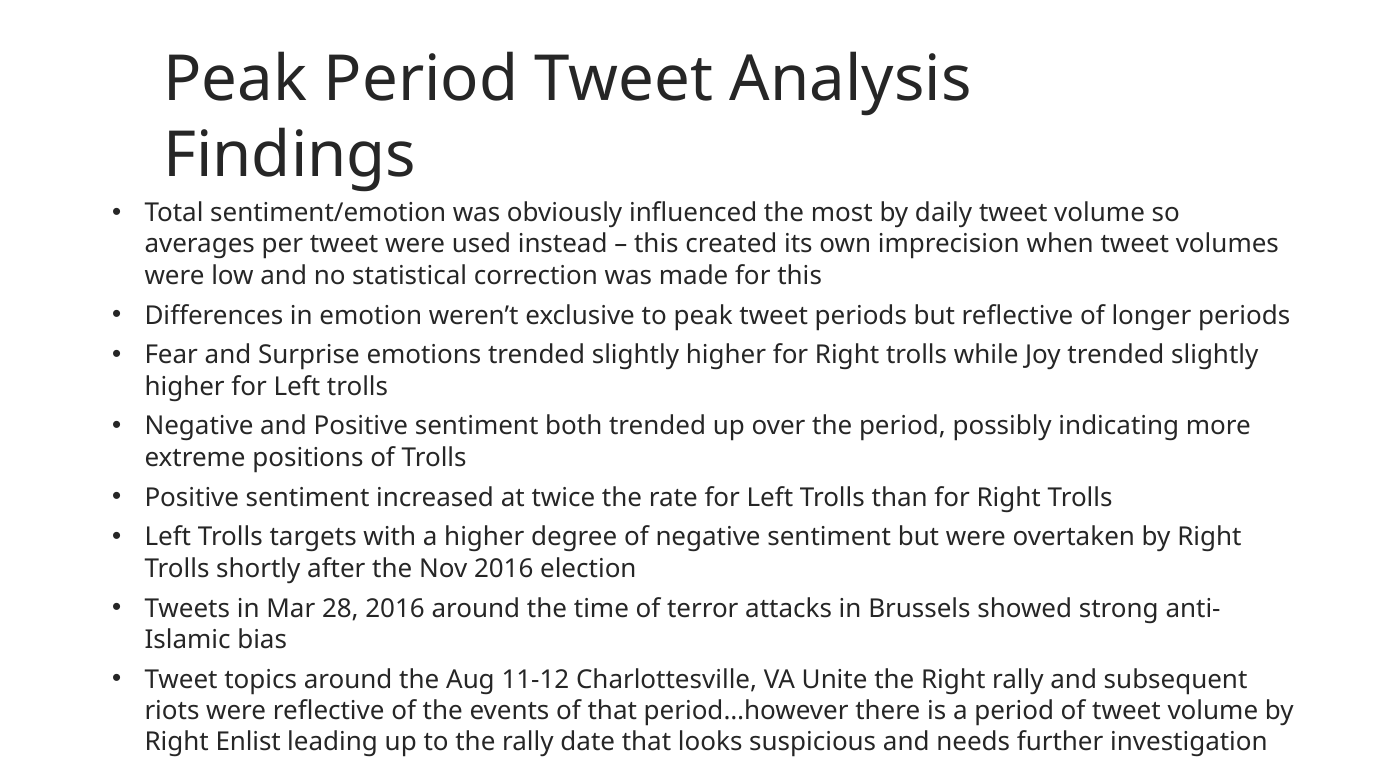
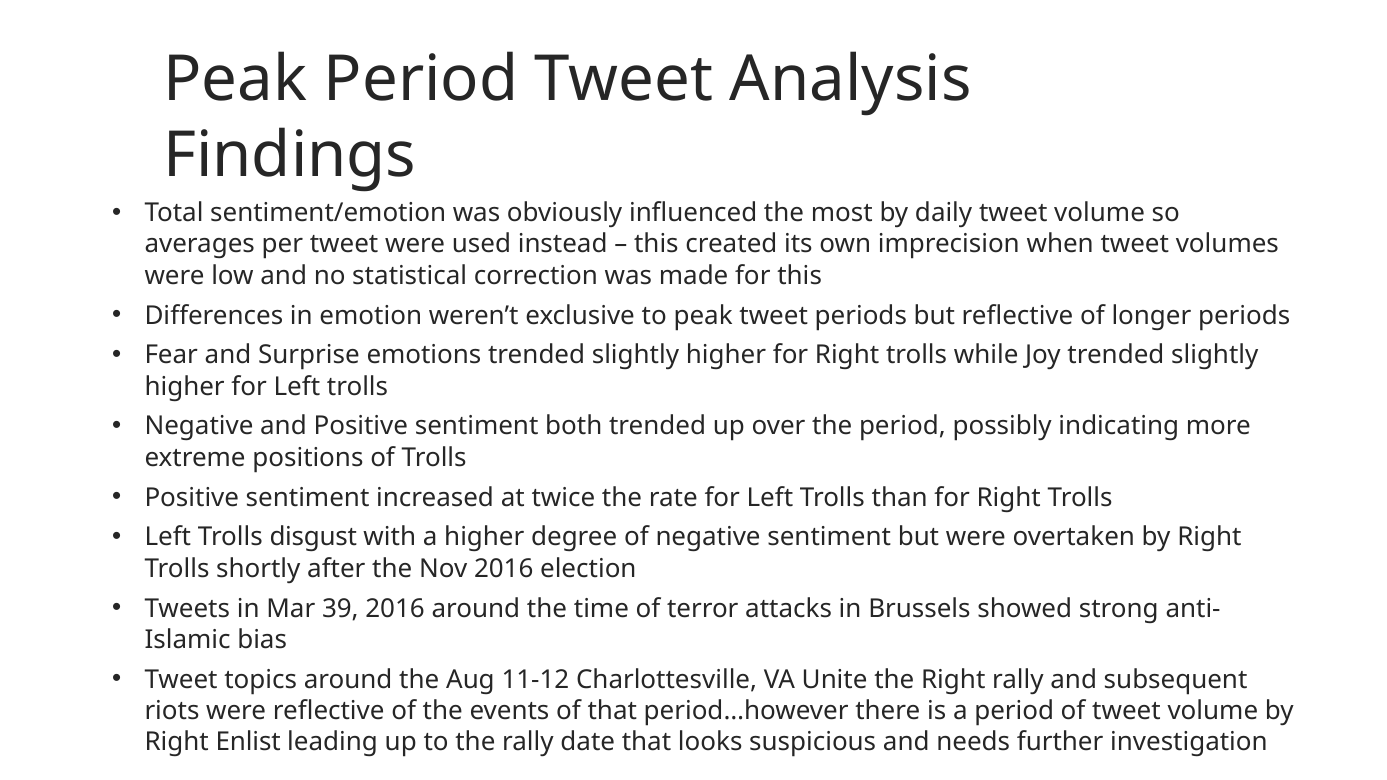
targets: targets -> disgust (313, 538)
28: 28 -> 39 (340, 609)
